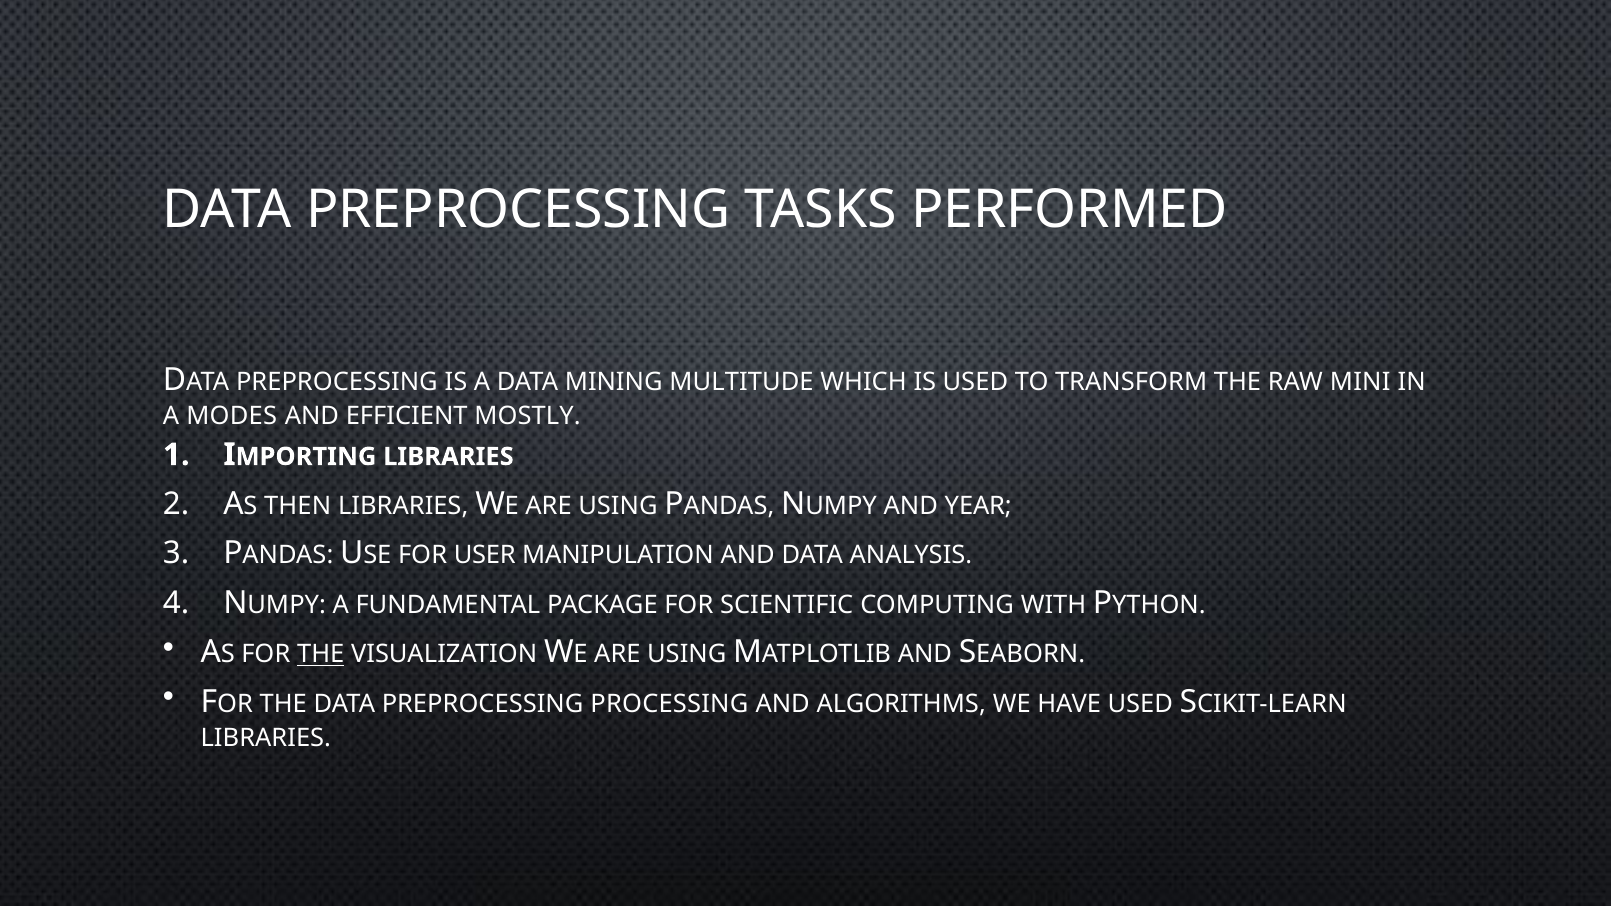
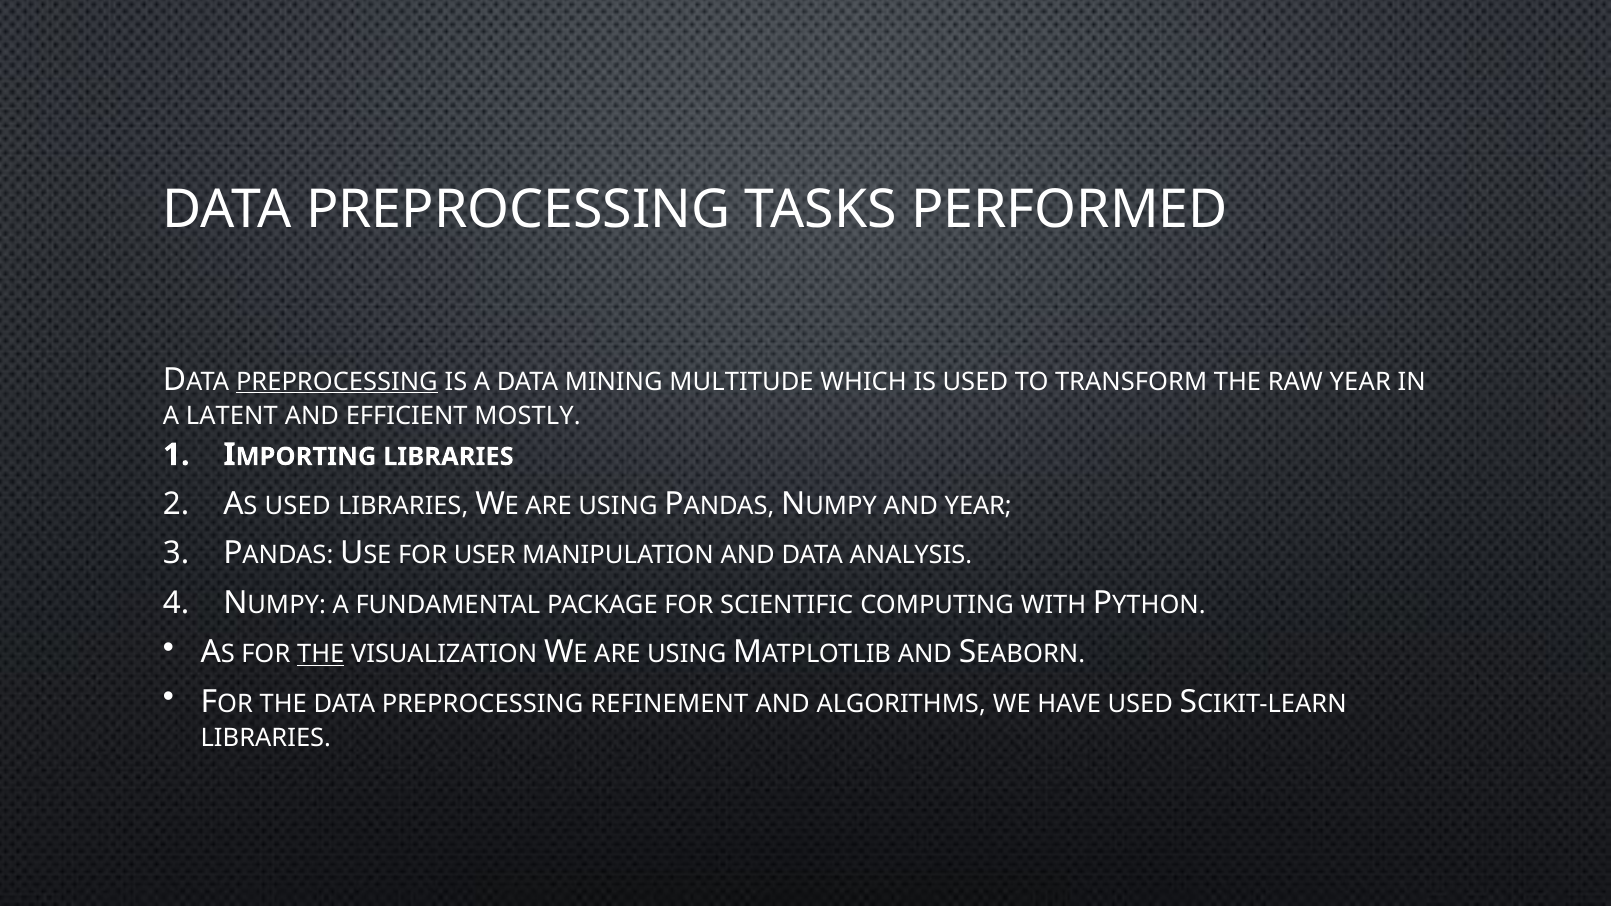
PREPROCESSING underline: none -> present (337, 382)
RAW MINI: MINI -> YEAR (1360, 382)
MODES: MODES -> LATENT (232, 416)
THEN: THEN -> USED (298, 506)
PROCESSING: PROCESSING -> REFINEMENT (669, 704)
